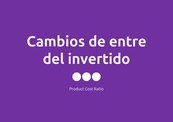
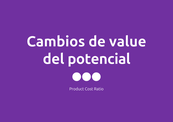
entre: entre -> value (128, 42)
invertido: invertido -> potencial (99, 59)
